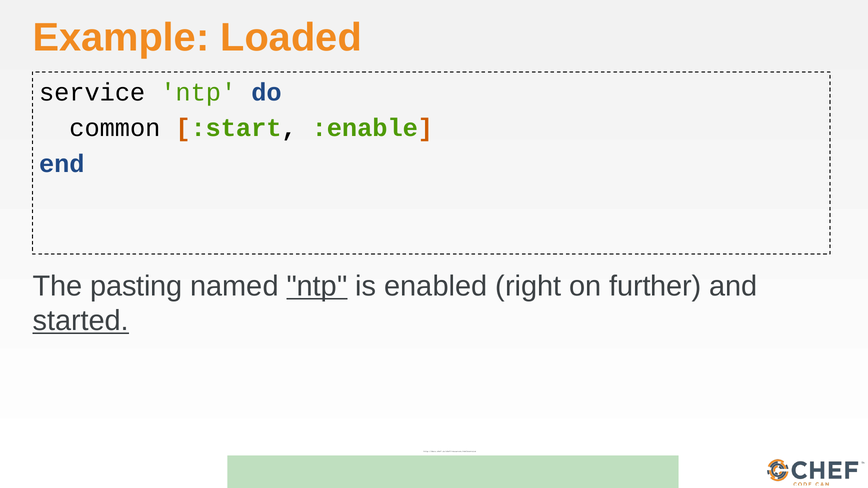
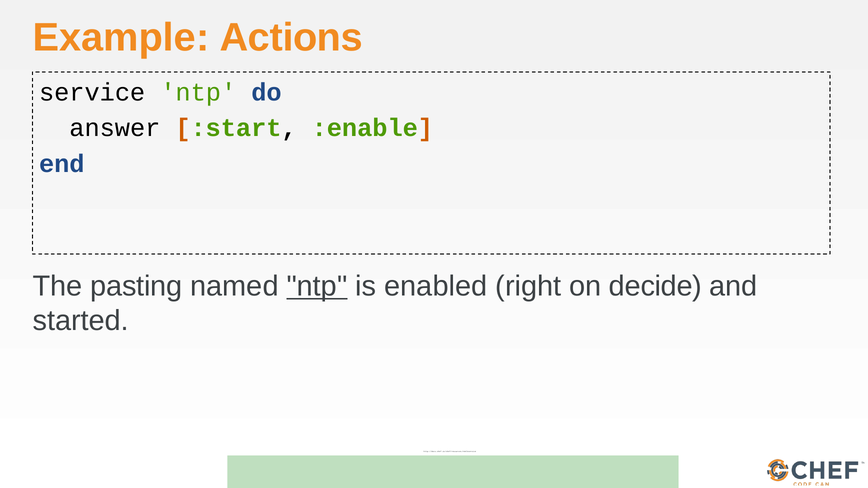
Loaded: Loaded -> Actions (291, 38)
common: common -> answer (115, 128)
further: further -> decide (655, 286)
started underline: present -> none (81, 321)
